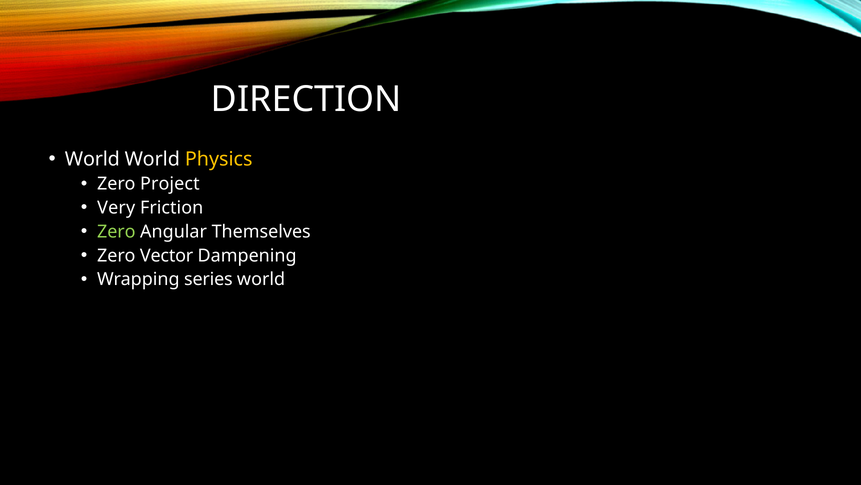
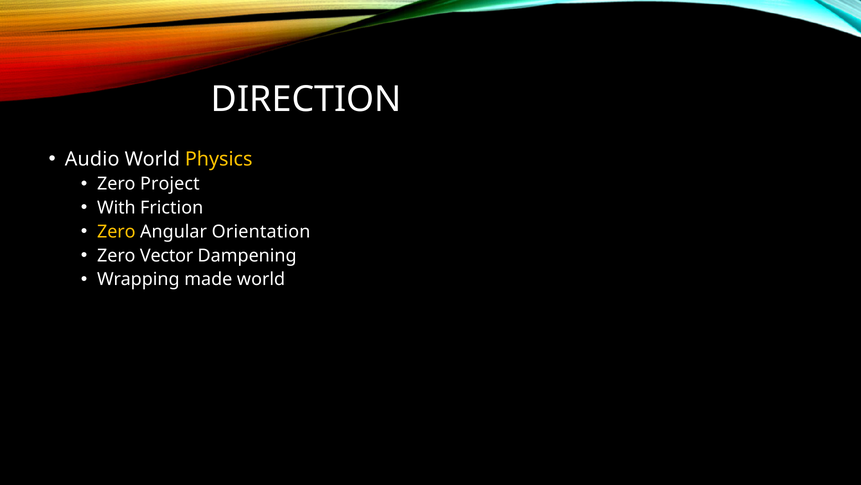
World: World -> Audio (92, 159)
Very: Very -> With (116, 207)
Zero colour: light green -> yellow (116, 231)
Themselves: Themselves -> Orientation (261, 231)
series: series -> made (208, 279)
